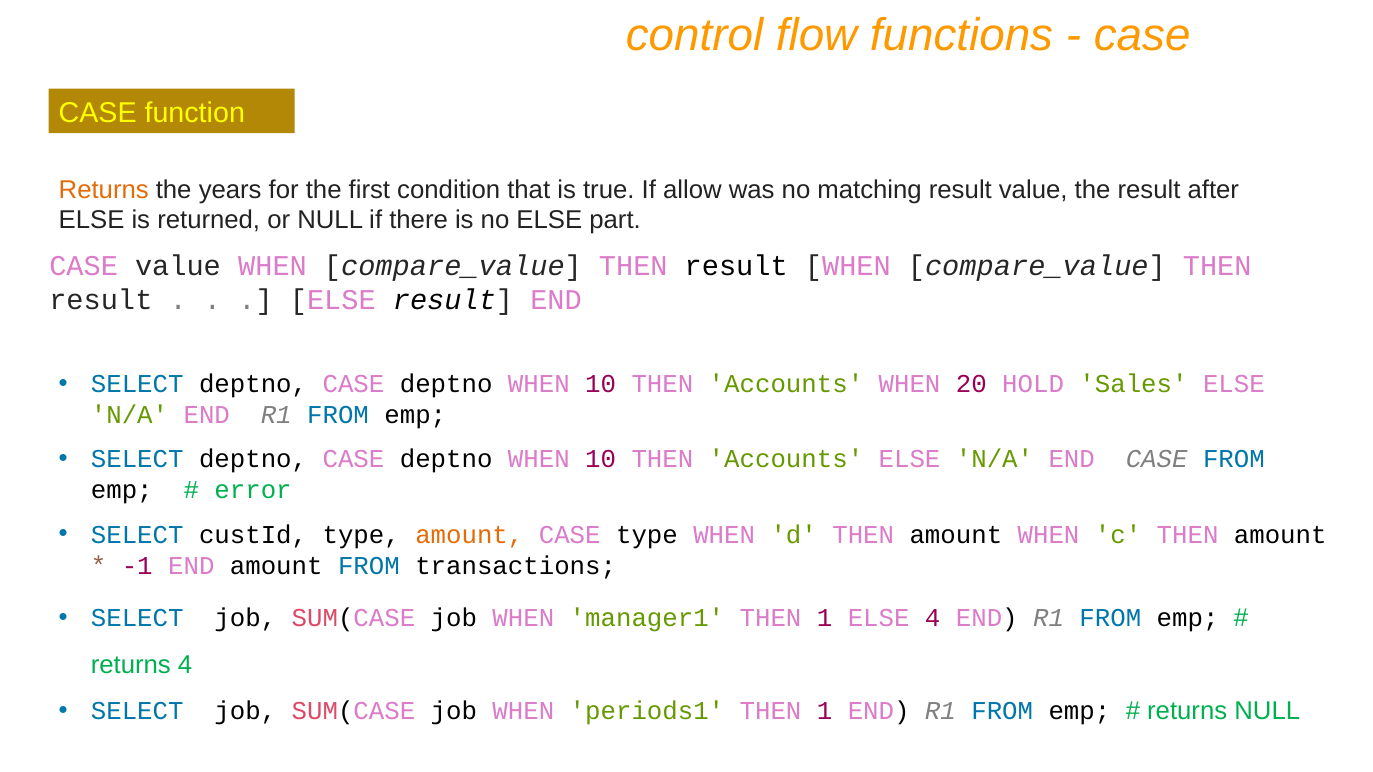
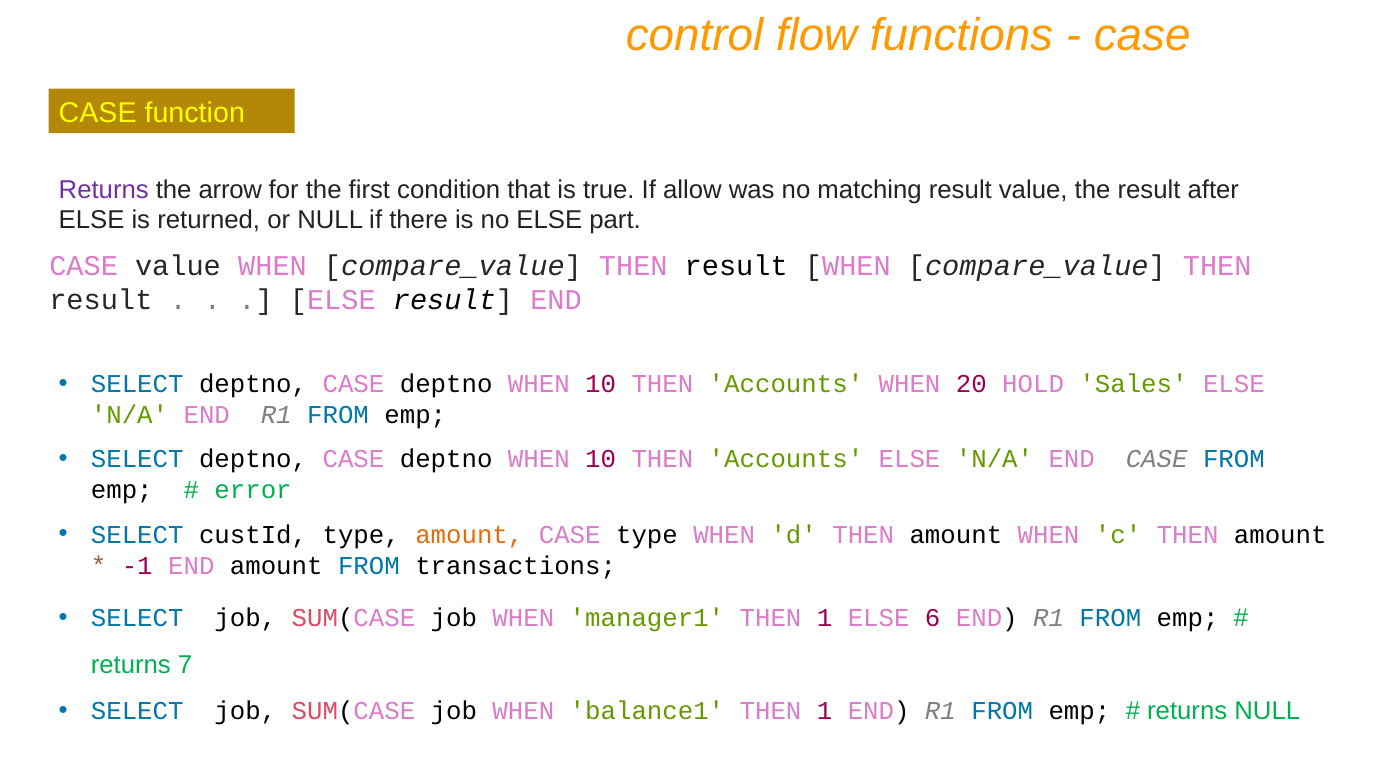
Returns colour: orange -> purple (104, 190)
years: years -> arrow (230, 190)
ELSE 4: 4 -> 6 (933, 619)
returns 4: 4 -> 7 (185, 665)
periods1: periods1 -> balance1 (647, 711)
